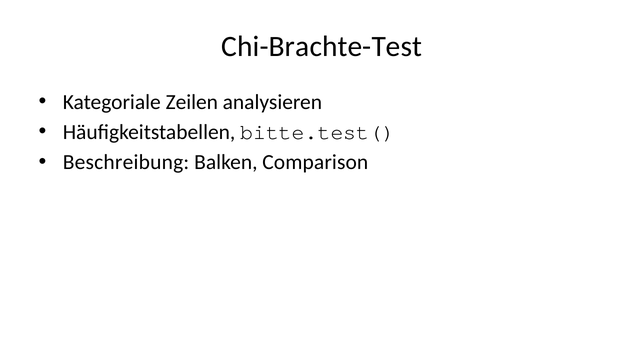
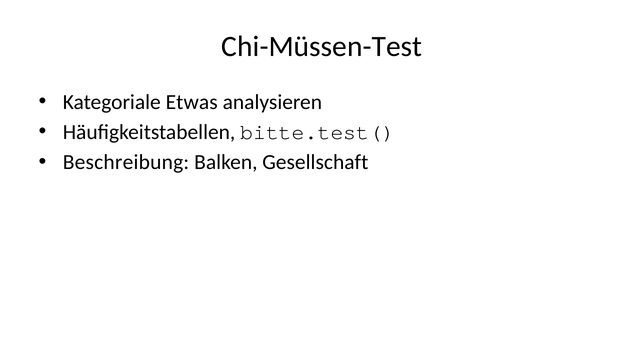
Chi-Brachte-Test: Chi-Brachte-Test -> Chi-Müssen-Test (322, 47)
Zeilen: Zeilen -> Etwas (192, 102)
Comparison: Comparison -> Gesellschaft (315, 162)
